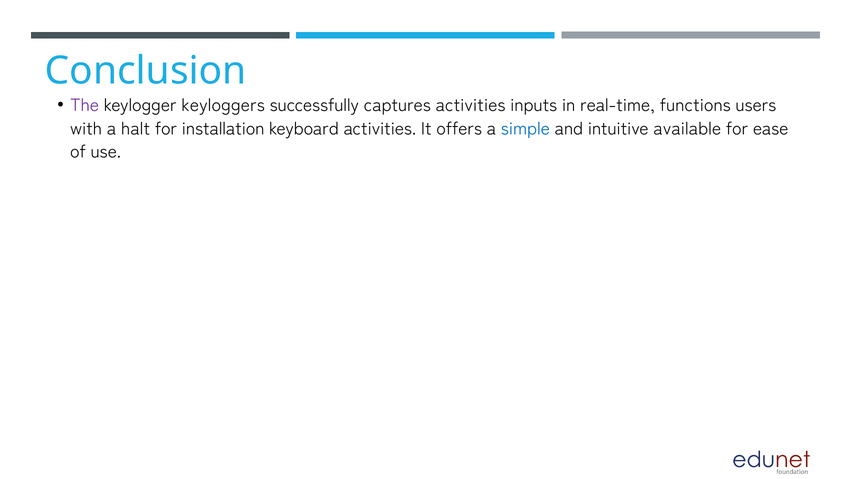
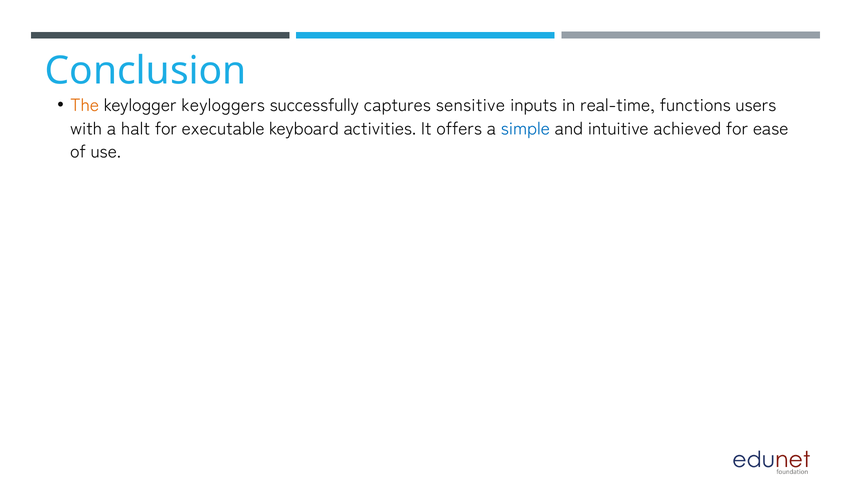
The colour: purple -> orange (85, 105)
captures activities: activities -> sensitive (470, 105)
installation: installation -> executable (223, 129)
available: available -> achieved (687, 129)
